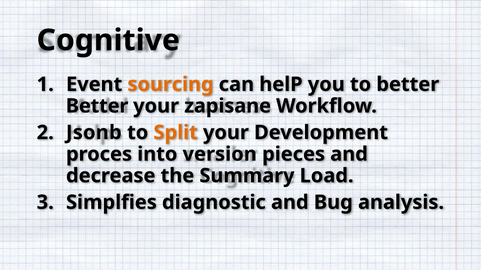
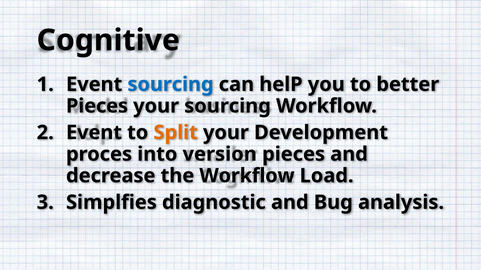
sourcing colour: orange -> blue (170, 85)
Better: Better -> Pieces (97, 106)
your zapisane: zapisane -> sourcing (228, 106)
Jsonb: Jsonb -> Event (94, 133)
the Summary: Summary -> Workflow (247, 176)
